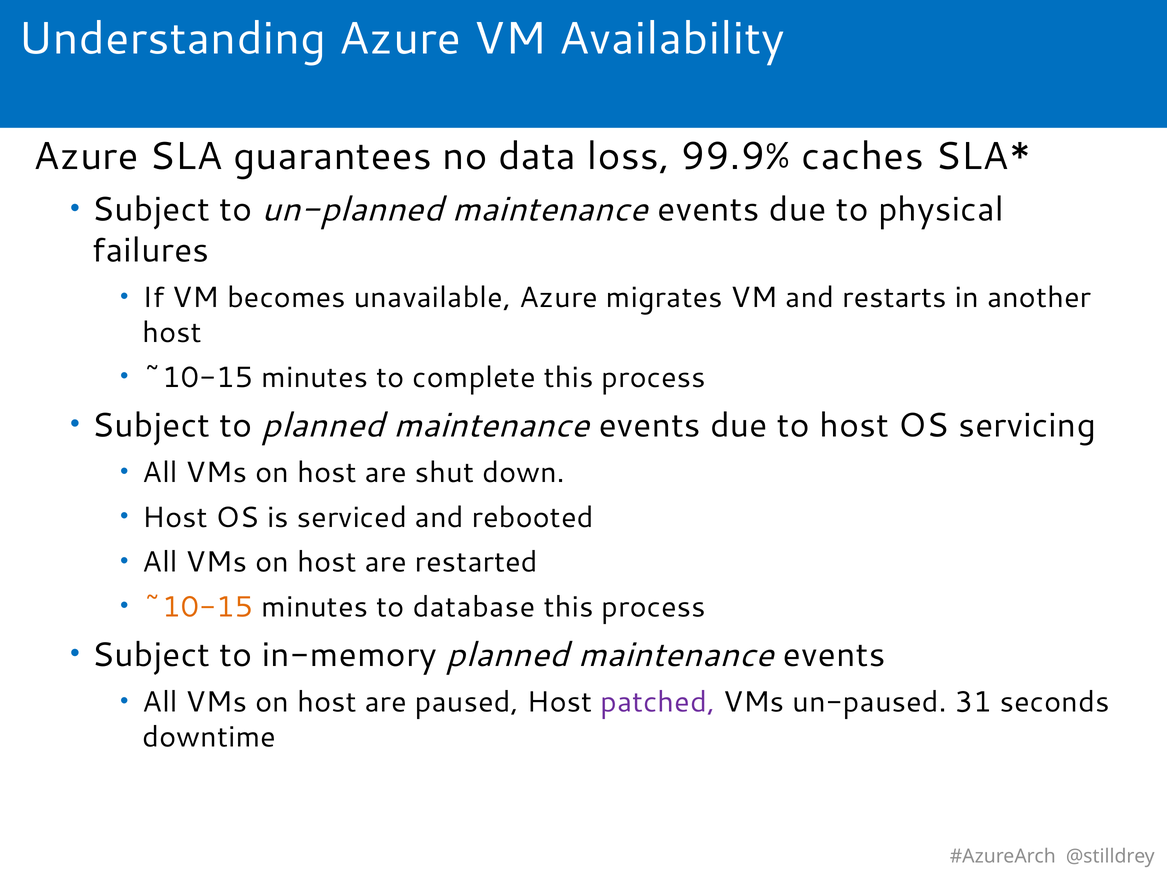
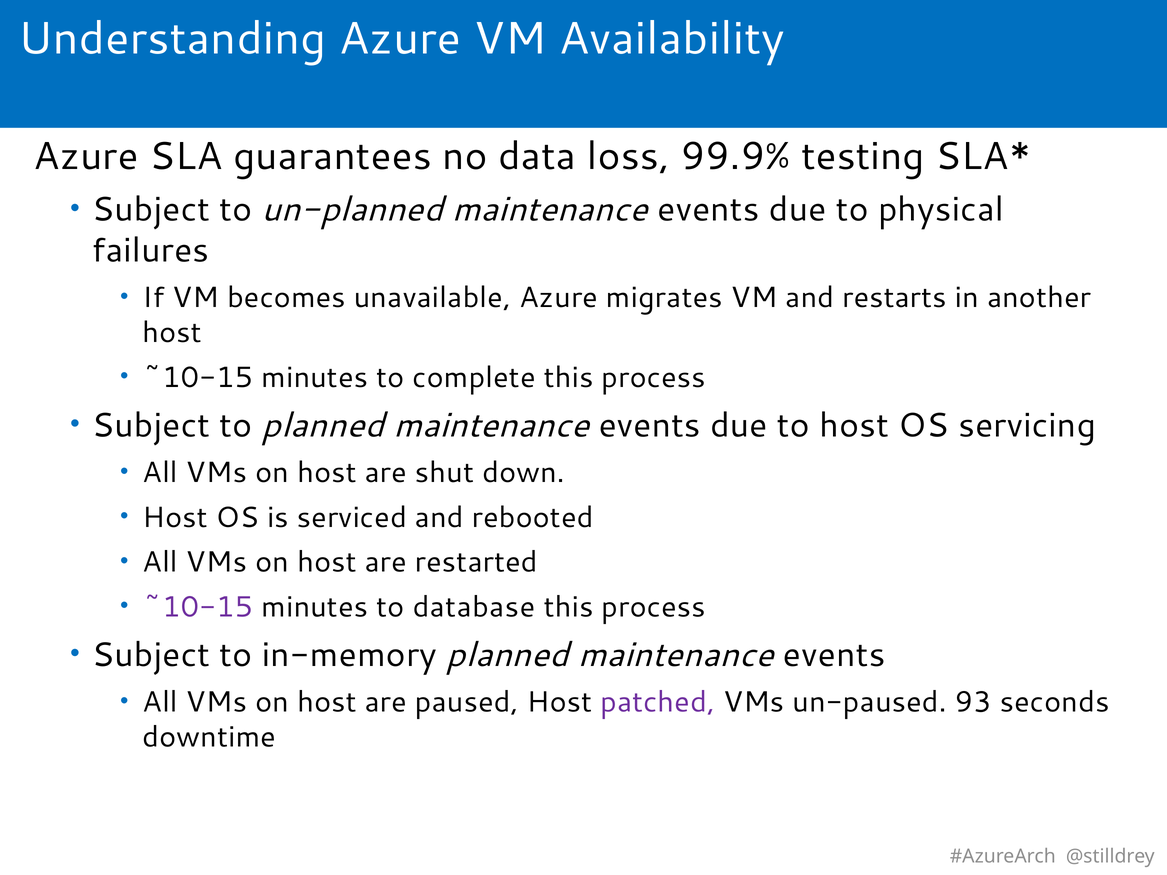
caches: caches -> testing (863, 156)
~10-15 colour: orange -> purple (198, 607)
31: 31 -> 93 (973, 702)
